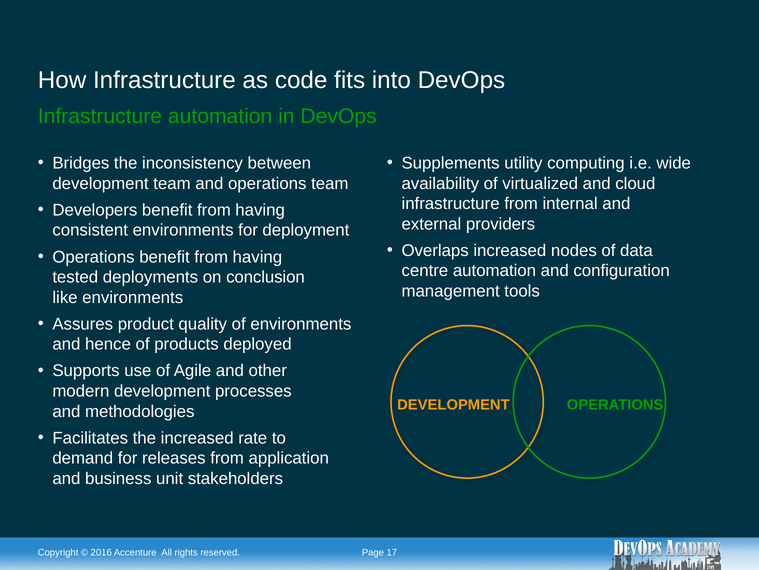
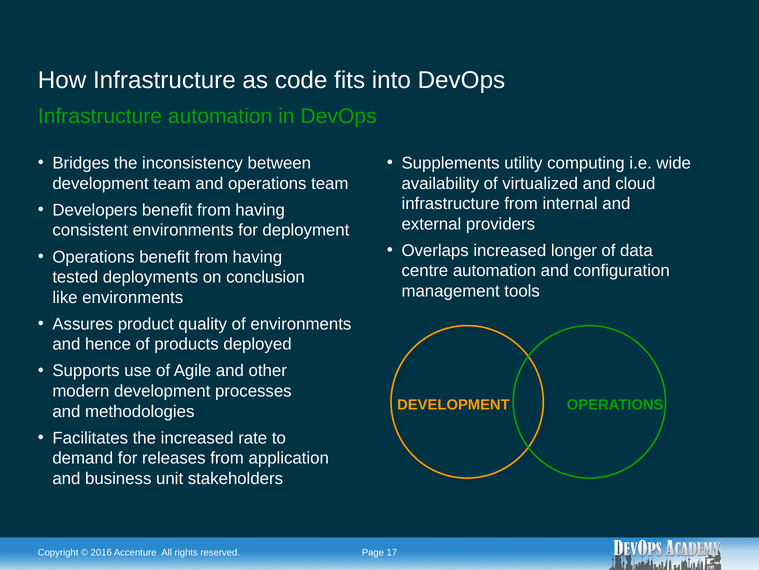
nodes: nodes -> longer (574, 250)
